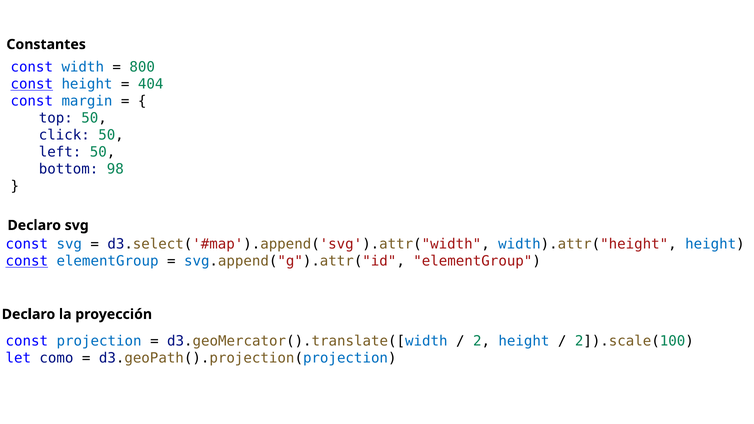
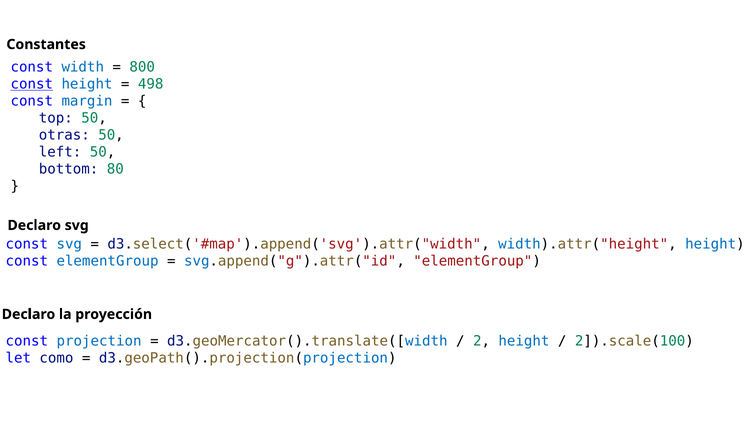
404: 404 -> 498 (151, 84)
click: click -> otras (64, 135)
98: 98 -> 80 (115, 169)
const underline: present -> none (27, 261)
